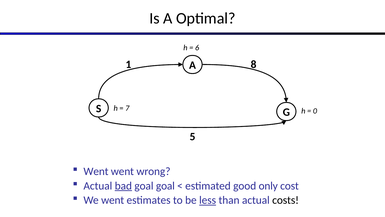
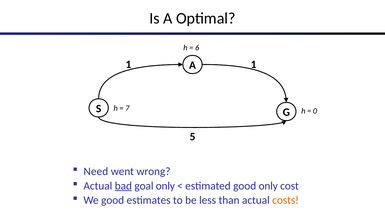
1 8: 8 -> 1 (254, 64)
Went: Went -> Need (96, 171)
goal goal: goal -> only (165, 185)
We went: went -> good (113, 200)
less underline: present -> none (208, 200)
costs colour: black -> orange (286, 200)
